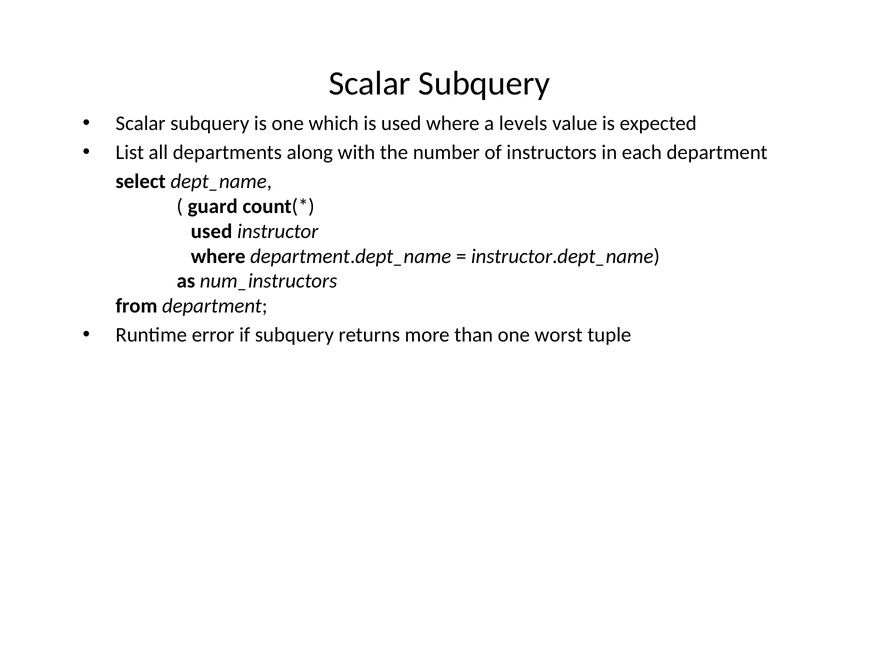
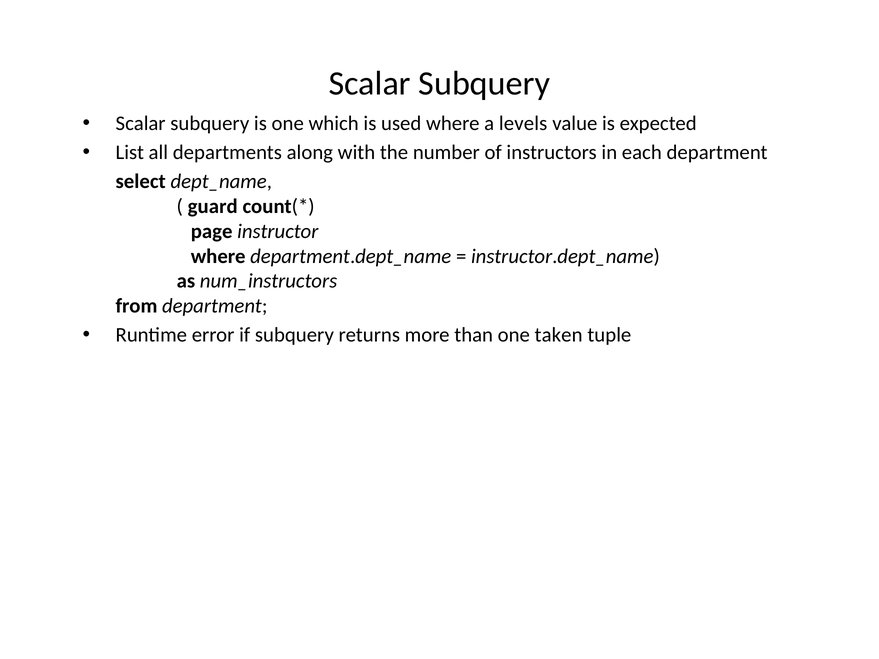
used: used -> page (212, 231)
worst: worst -> taken (559, 335)
